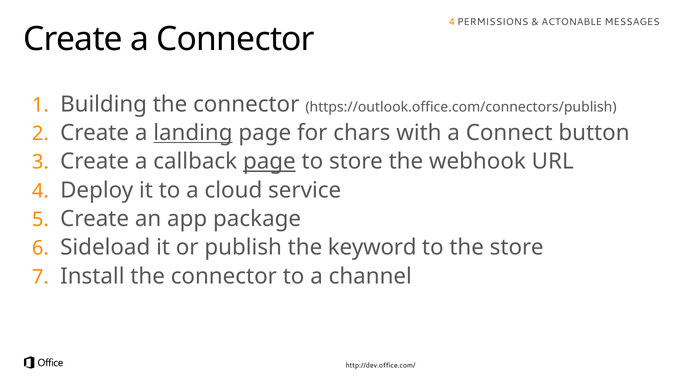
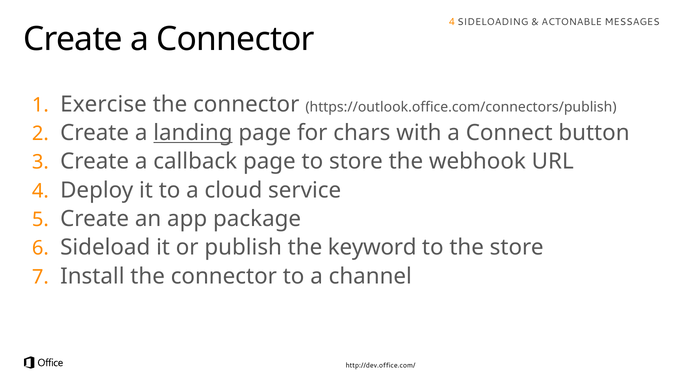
PERMISSIONS: PERMISSIONS -> SIDELOADING (493, 22)
Building: Building -> Exercise (104, 104)
page underline: present -> none (269, 162)
